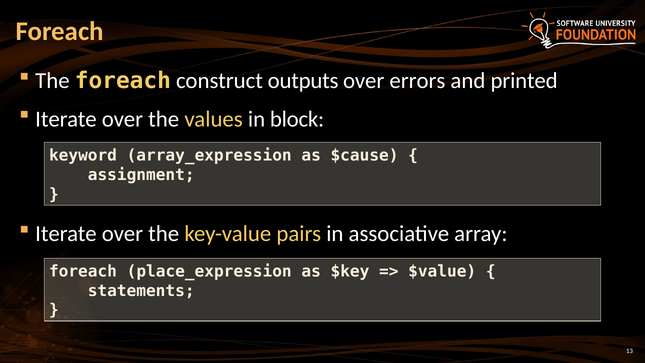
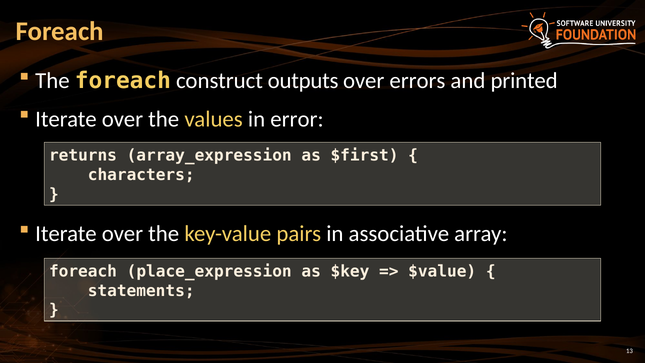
block: block -> error (297, 119)
keyword: keyword -> returns (83, 156)
$cause: $cause -> $first (365, 156)
assignment: assignment -> characters (141, 175)
